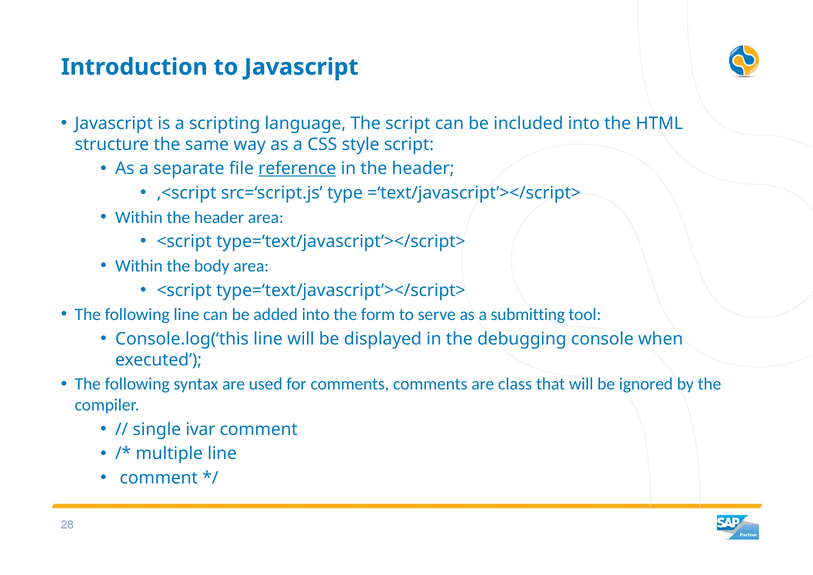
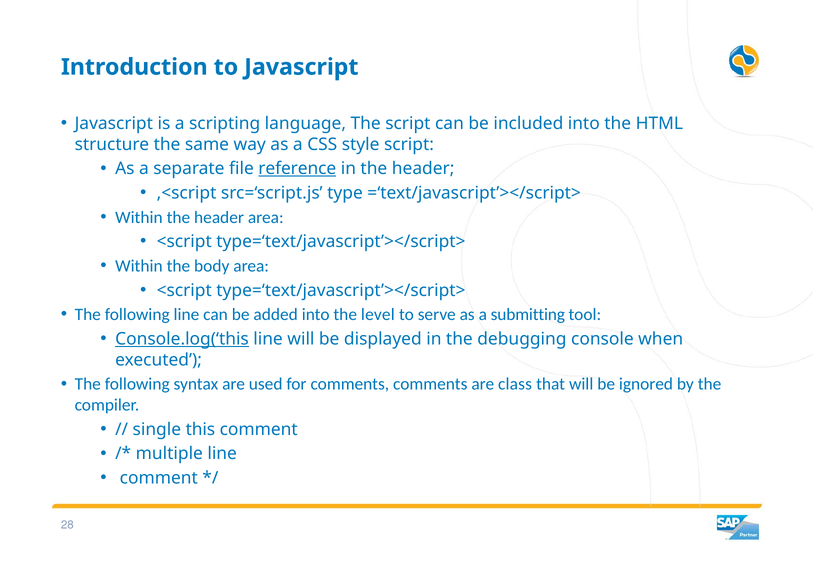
form: form -> level (378, 315)
Console.log(‘this underline: none -> present (182, 339)
ivar: ivar -> this (200, 430)
